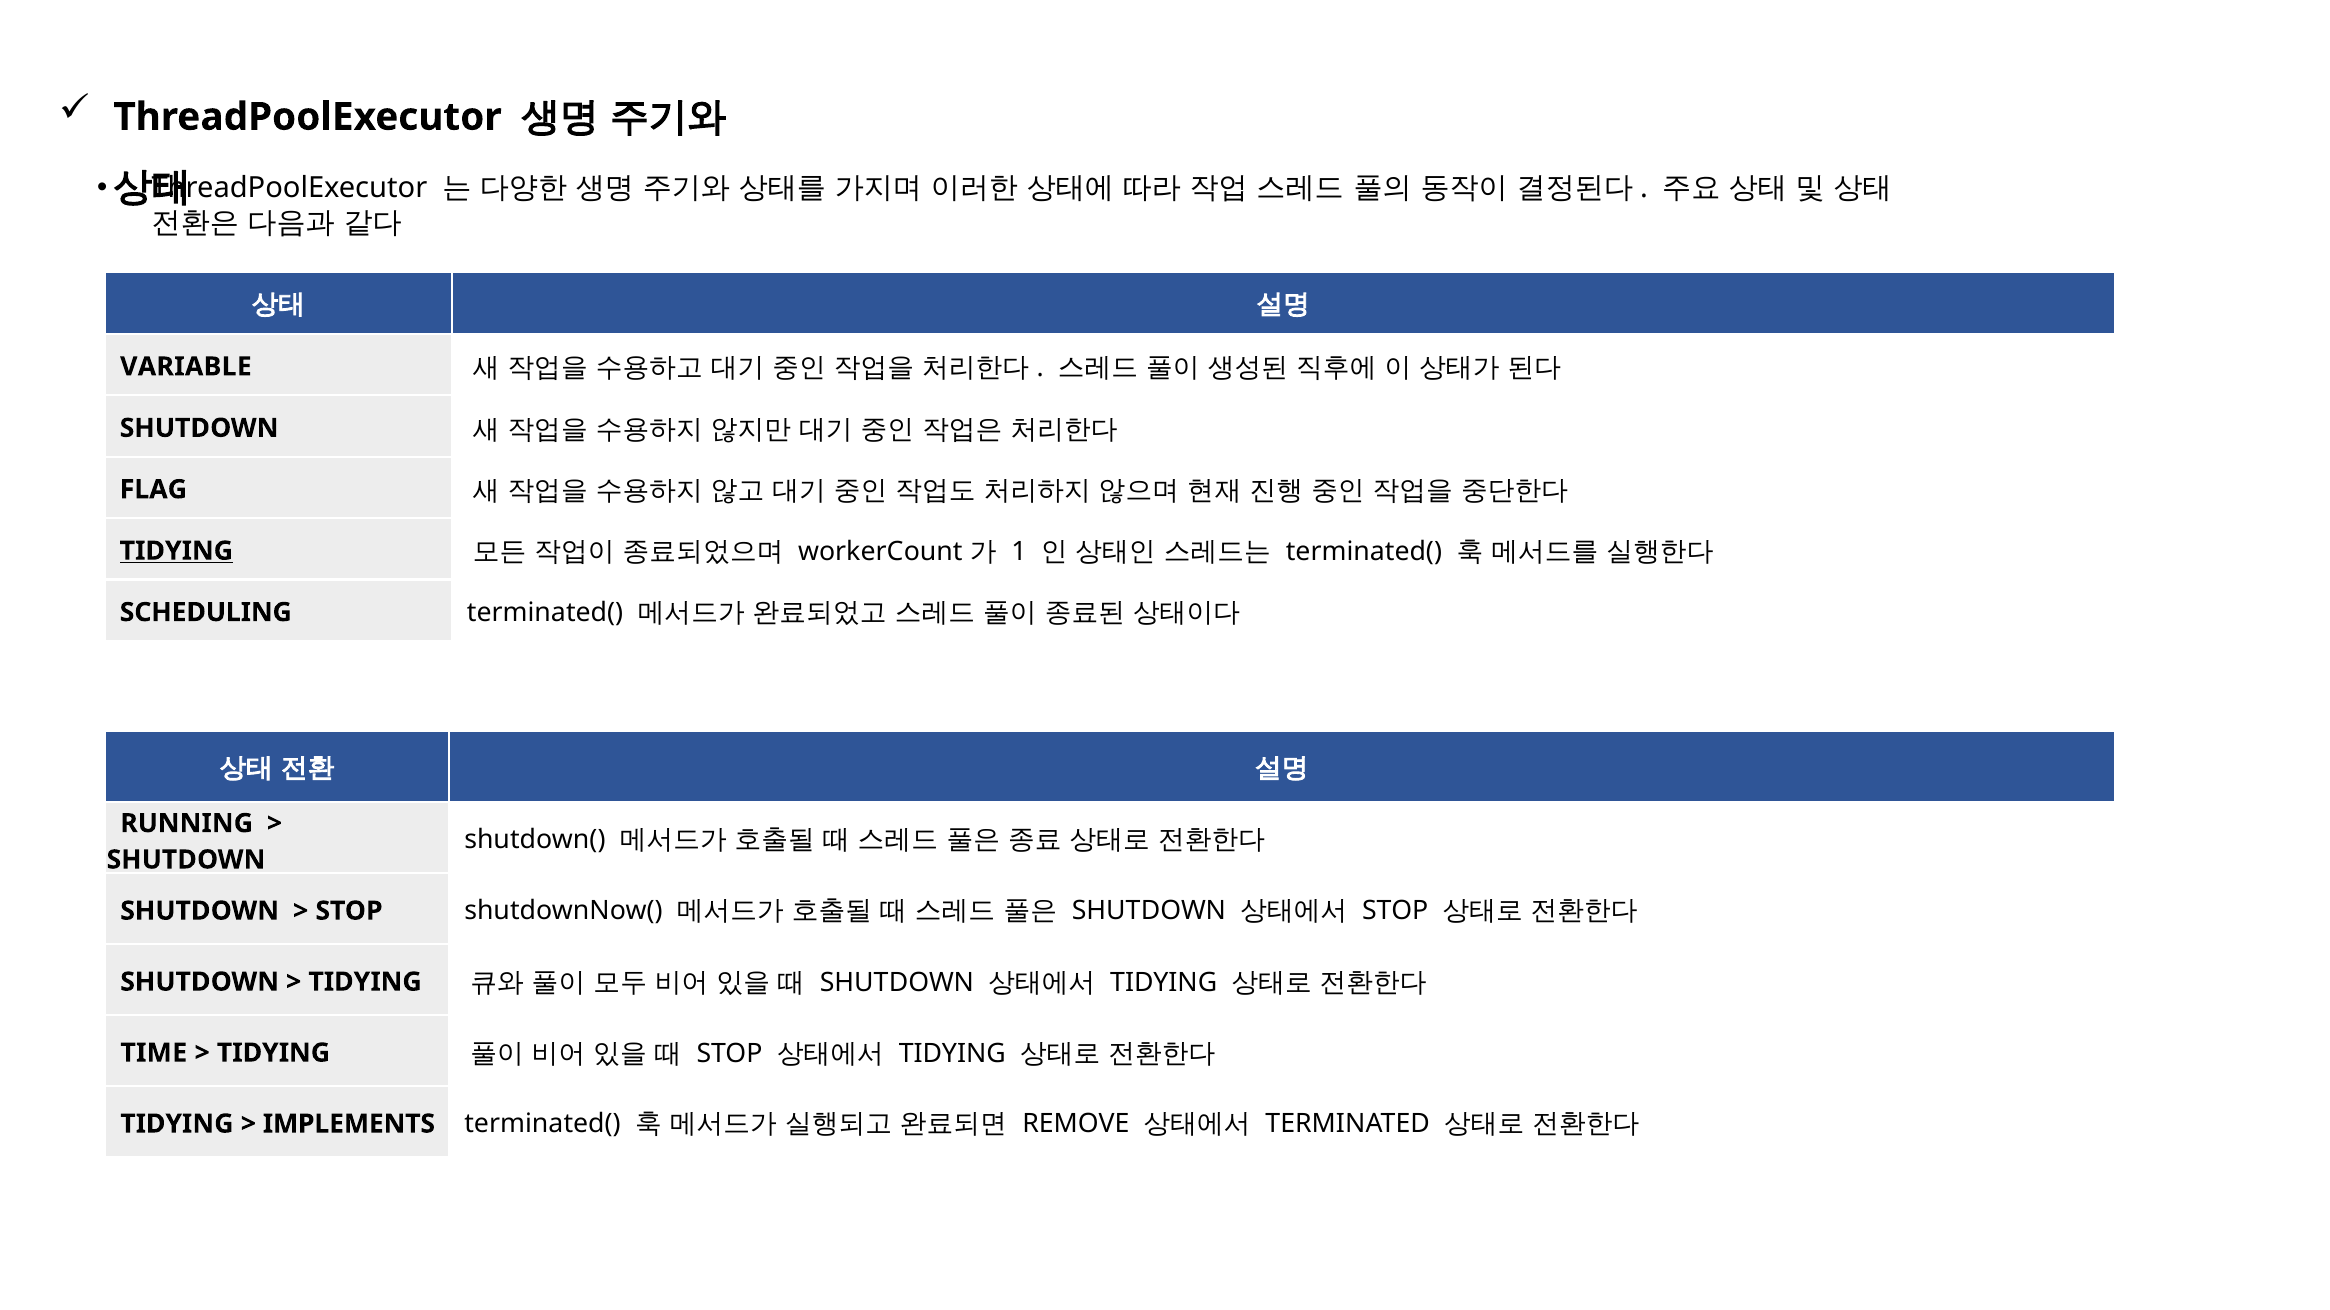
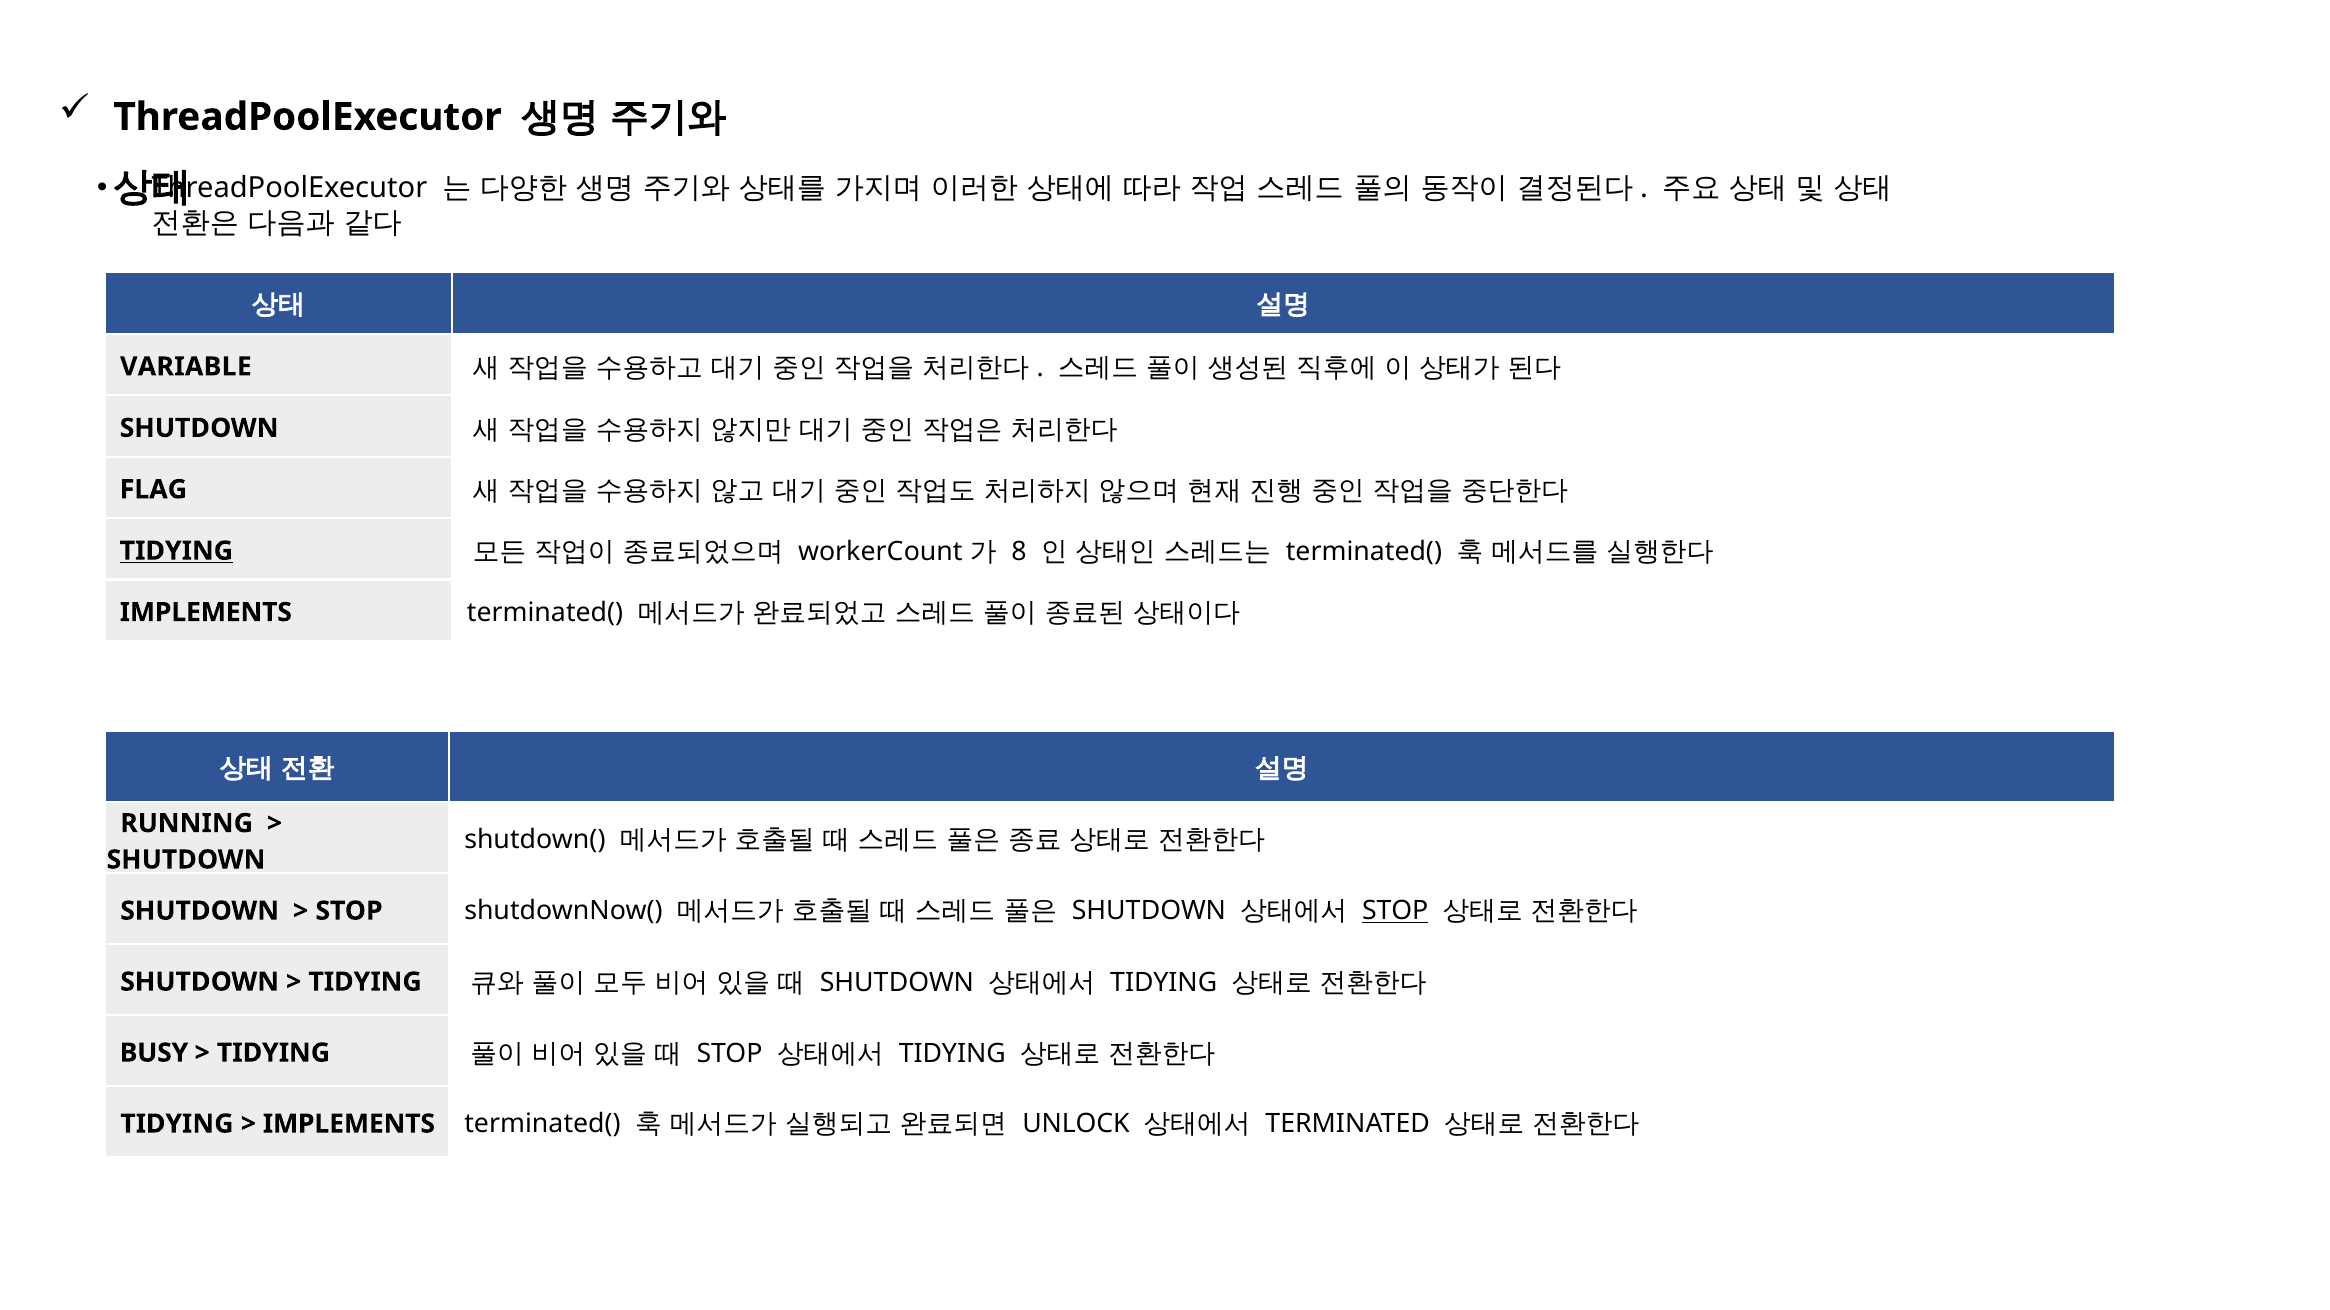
1: 1 -> 8 (1019, 552)
SCHEDULING: SCHEDULING -> IMPLEMENTS (206, 613)
STOP underline: none -> present (1395, 911)
TIME: TIME -> BUSY (154, 1053)
REMOVE: REMOVE -> UNLOCK (1076, 1124)
